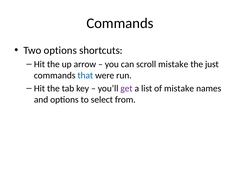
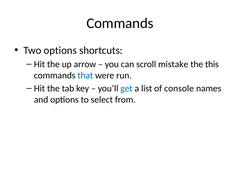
just: just -> this (212, 64)
get colour: purple -> blue (126, 88)
of mistake: mistake -> console (179, 88)
